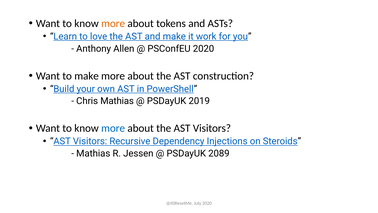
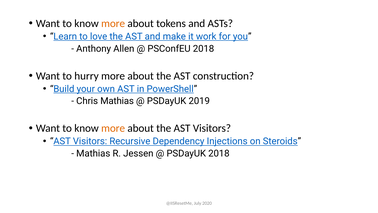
PSConfEU 2020: 2020 -> 2018 (204, 49)
to make: make -> hurry (86, 76)
more colour: blue -> orange (113, 128)
PSDayUK 2089: 2089 -> 2018 (219, 153)
